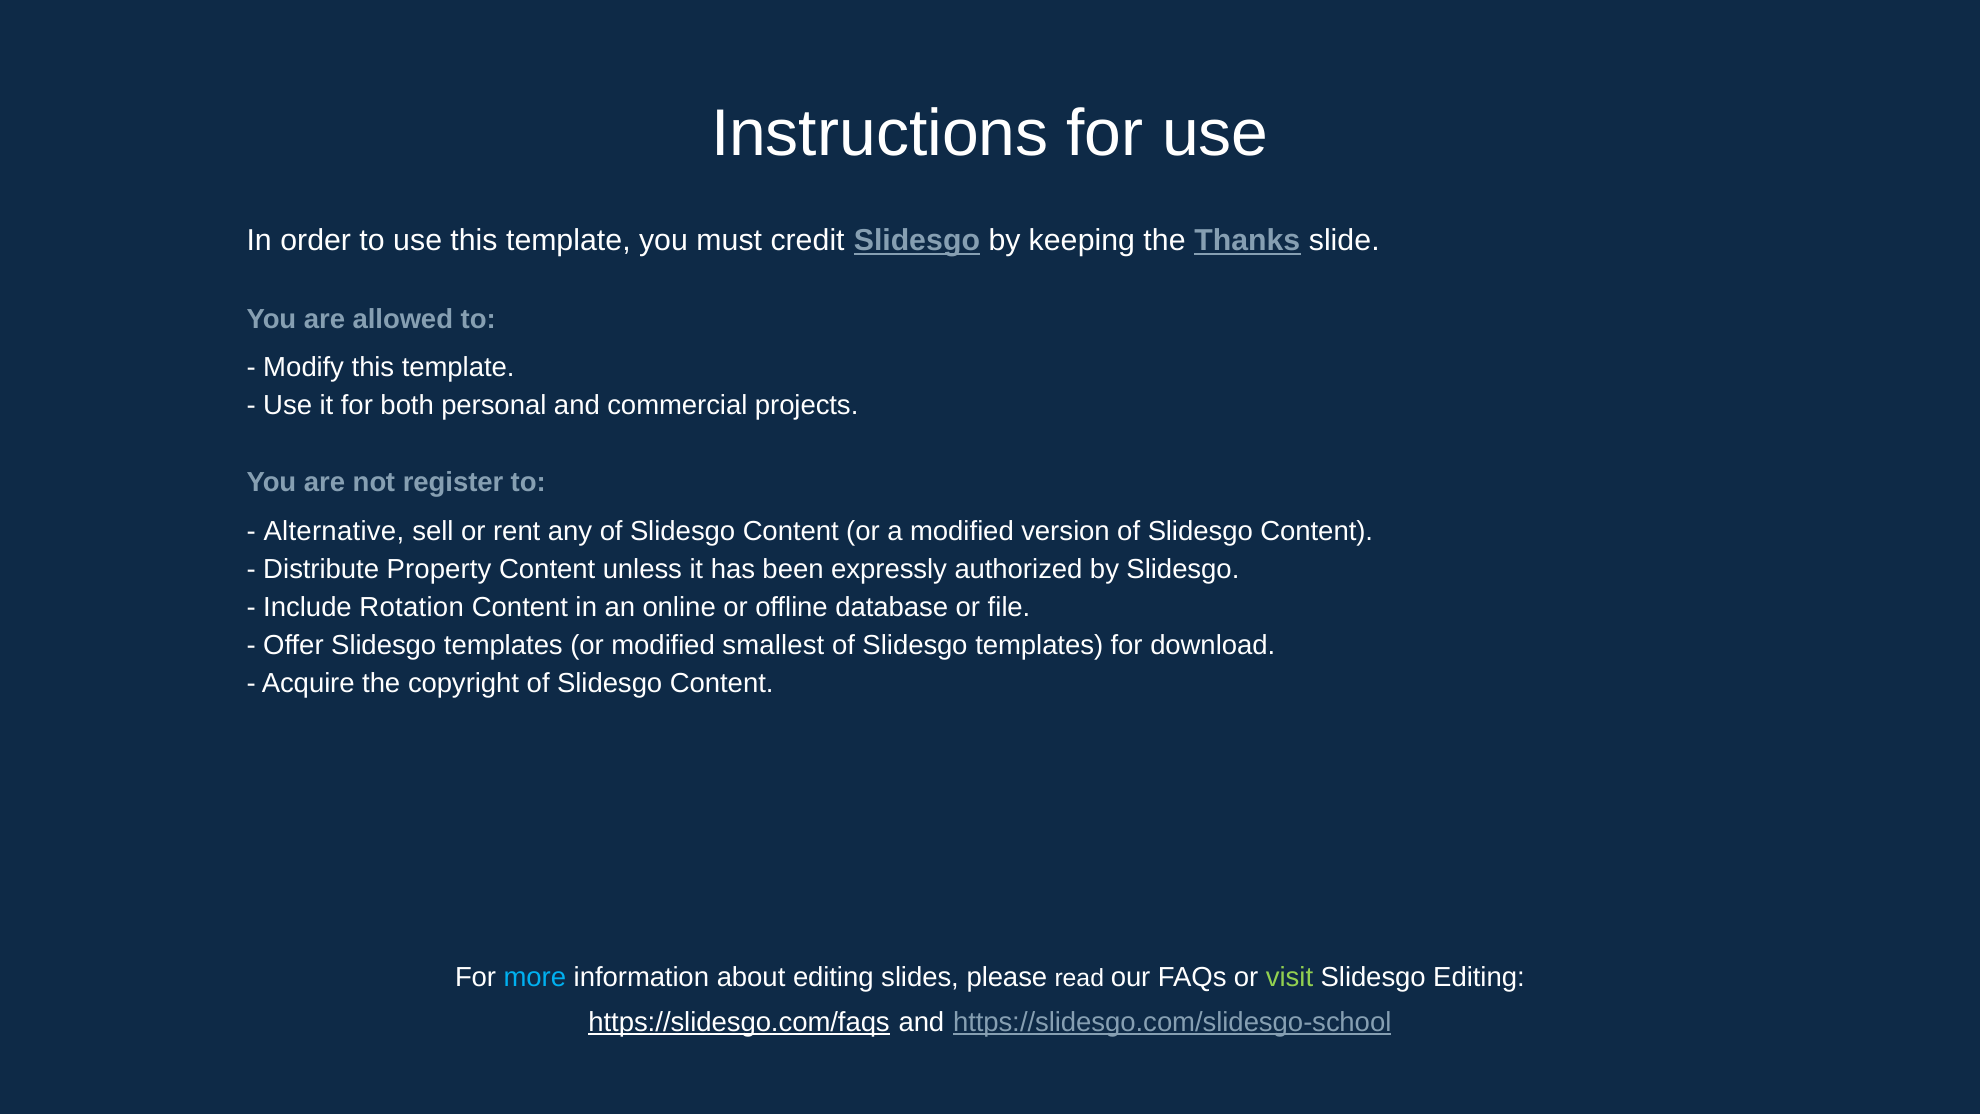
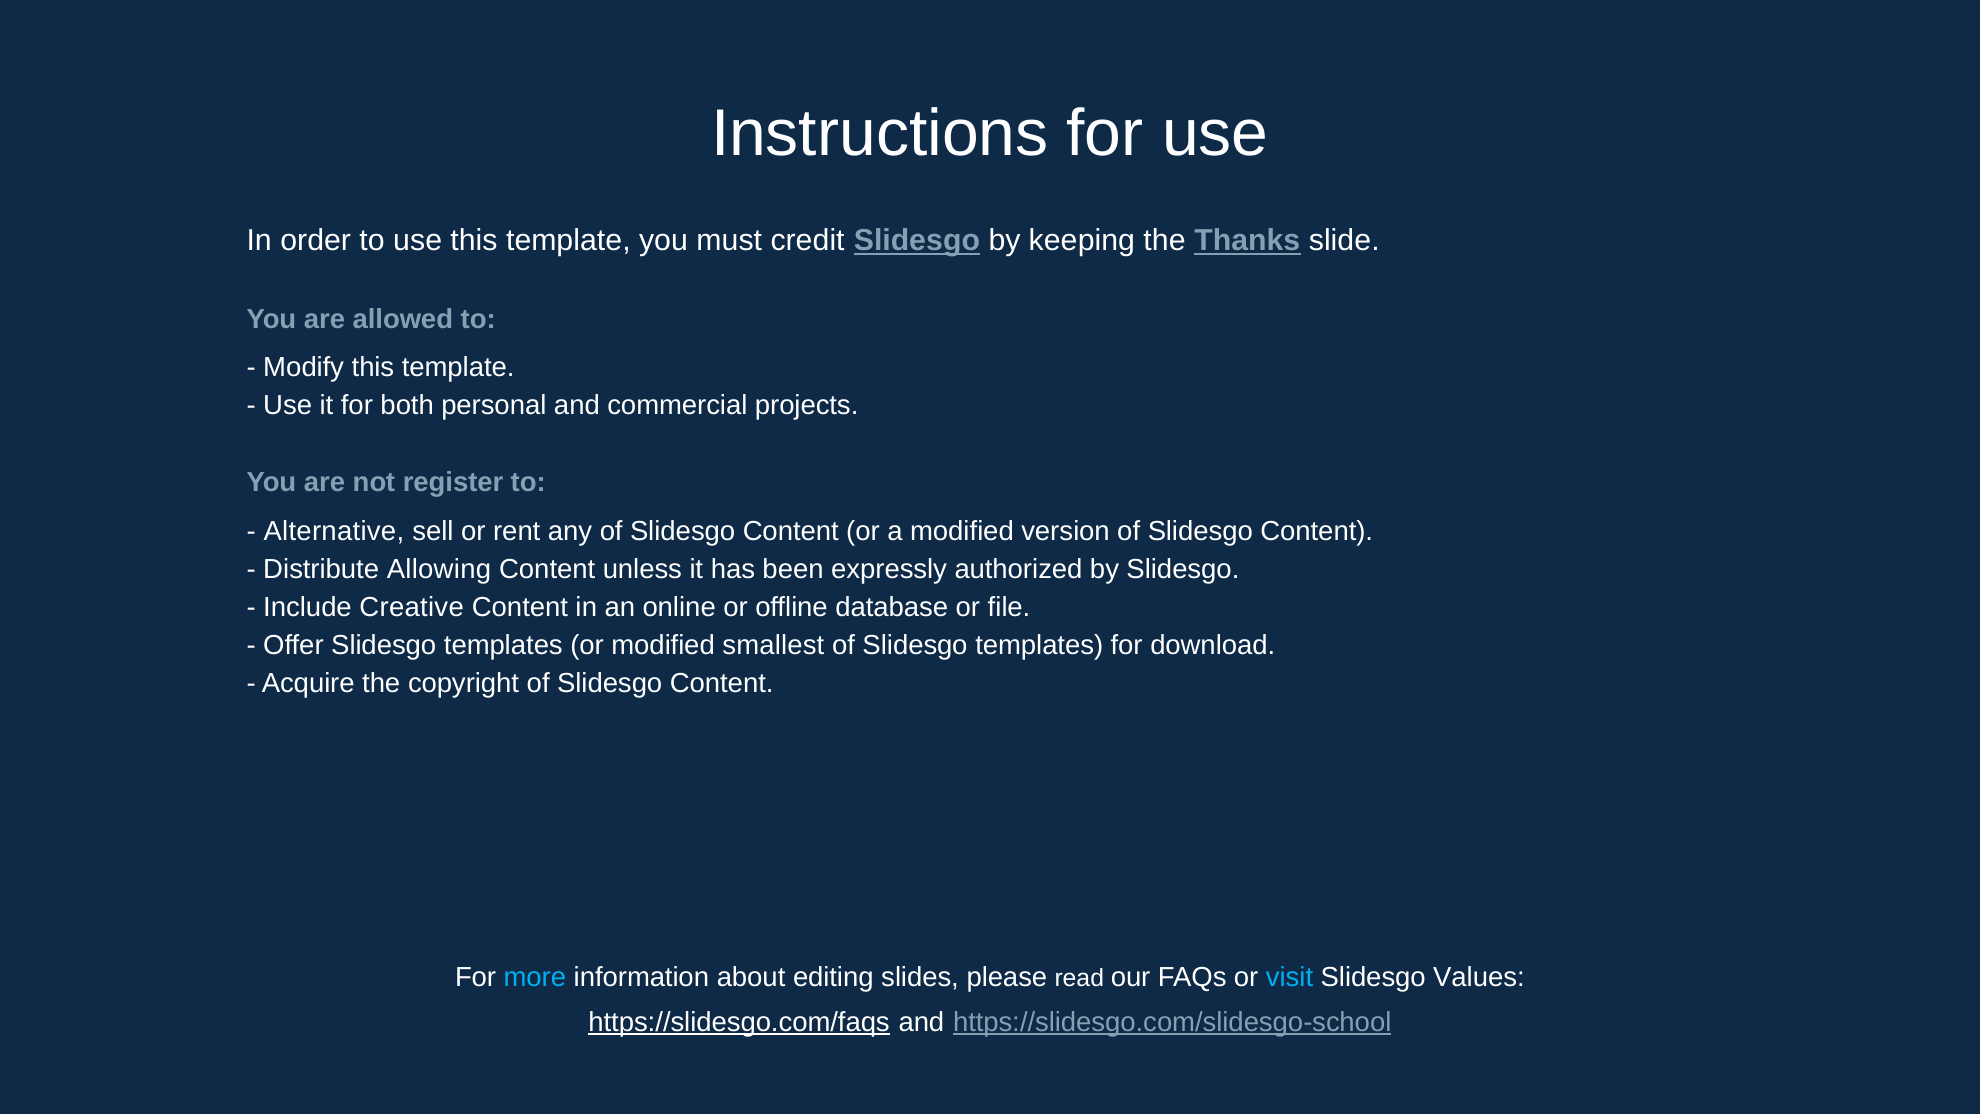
Property: Property -> Allowing (439, 569)
Rotation: Rotation -> Creative (412, 607)
visit colour: light green -> light blue (1290, 977)
Slidesgo Editing: Editing -> Values (1479, 977)
